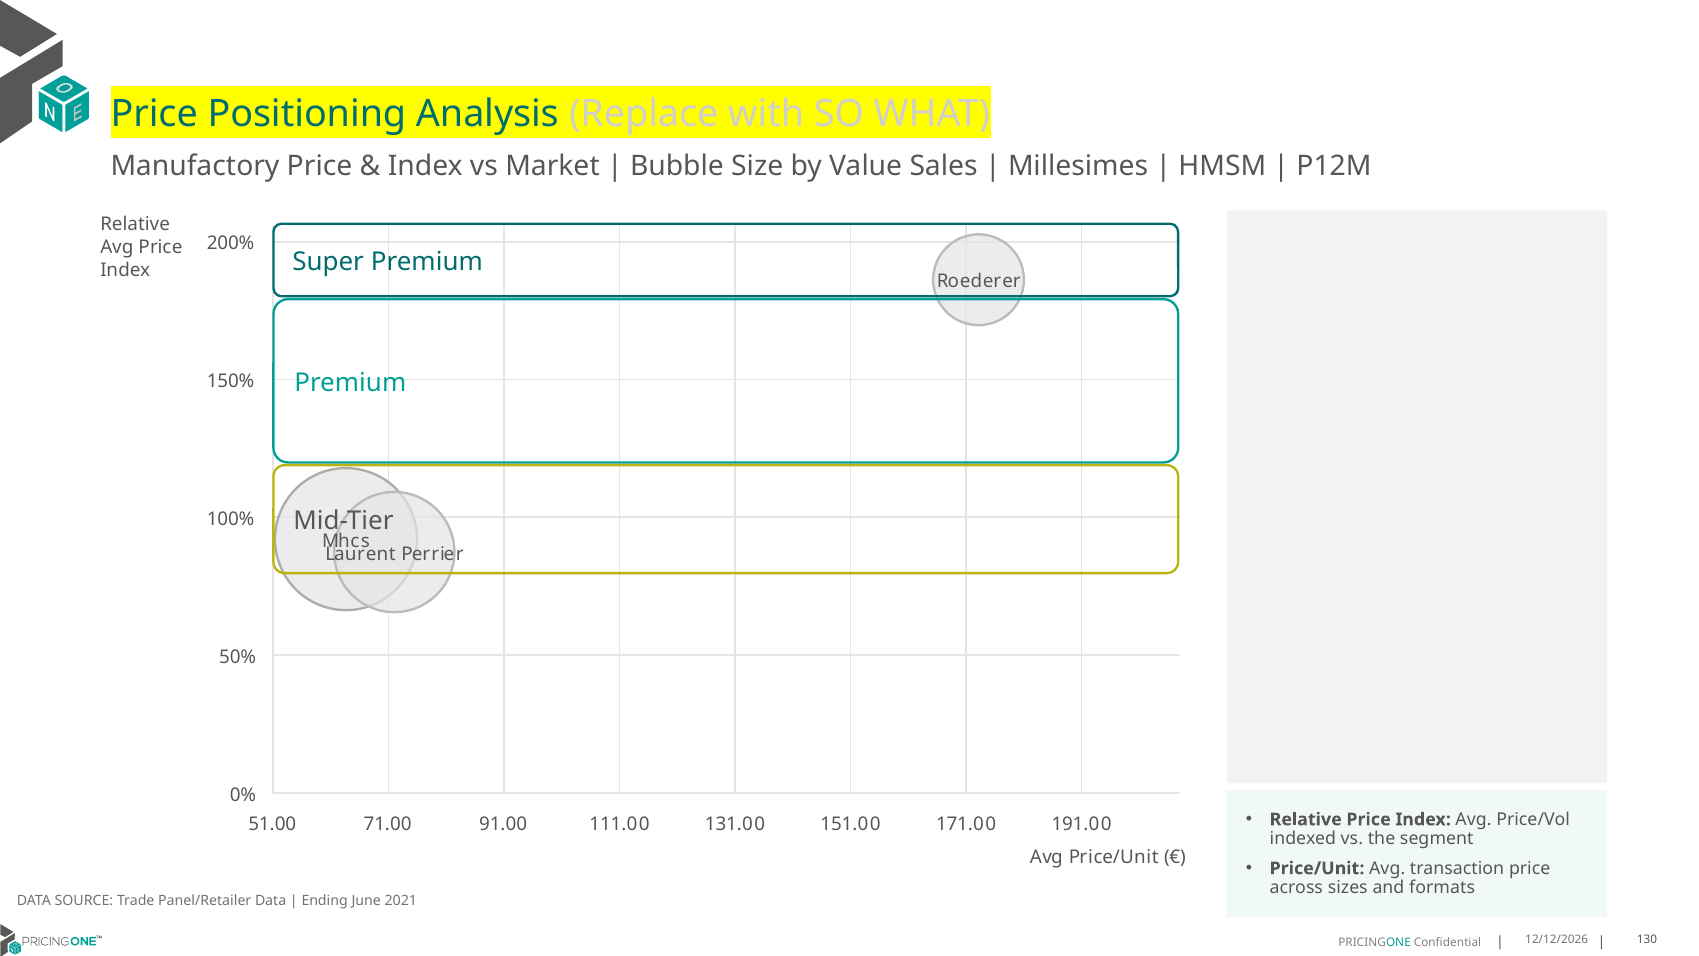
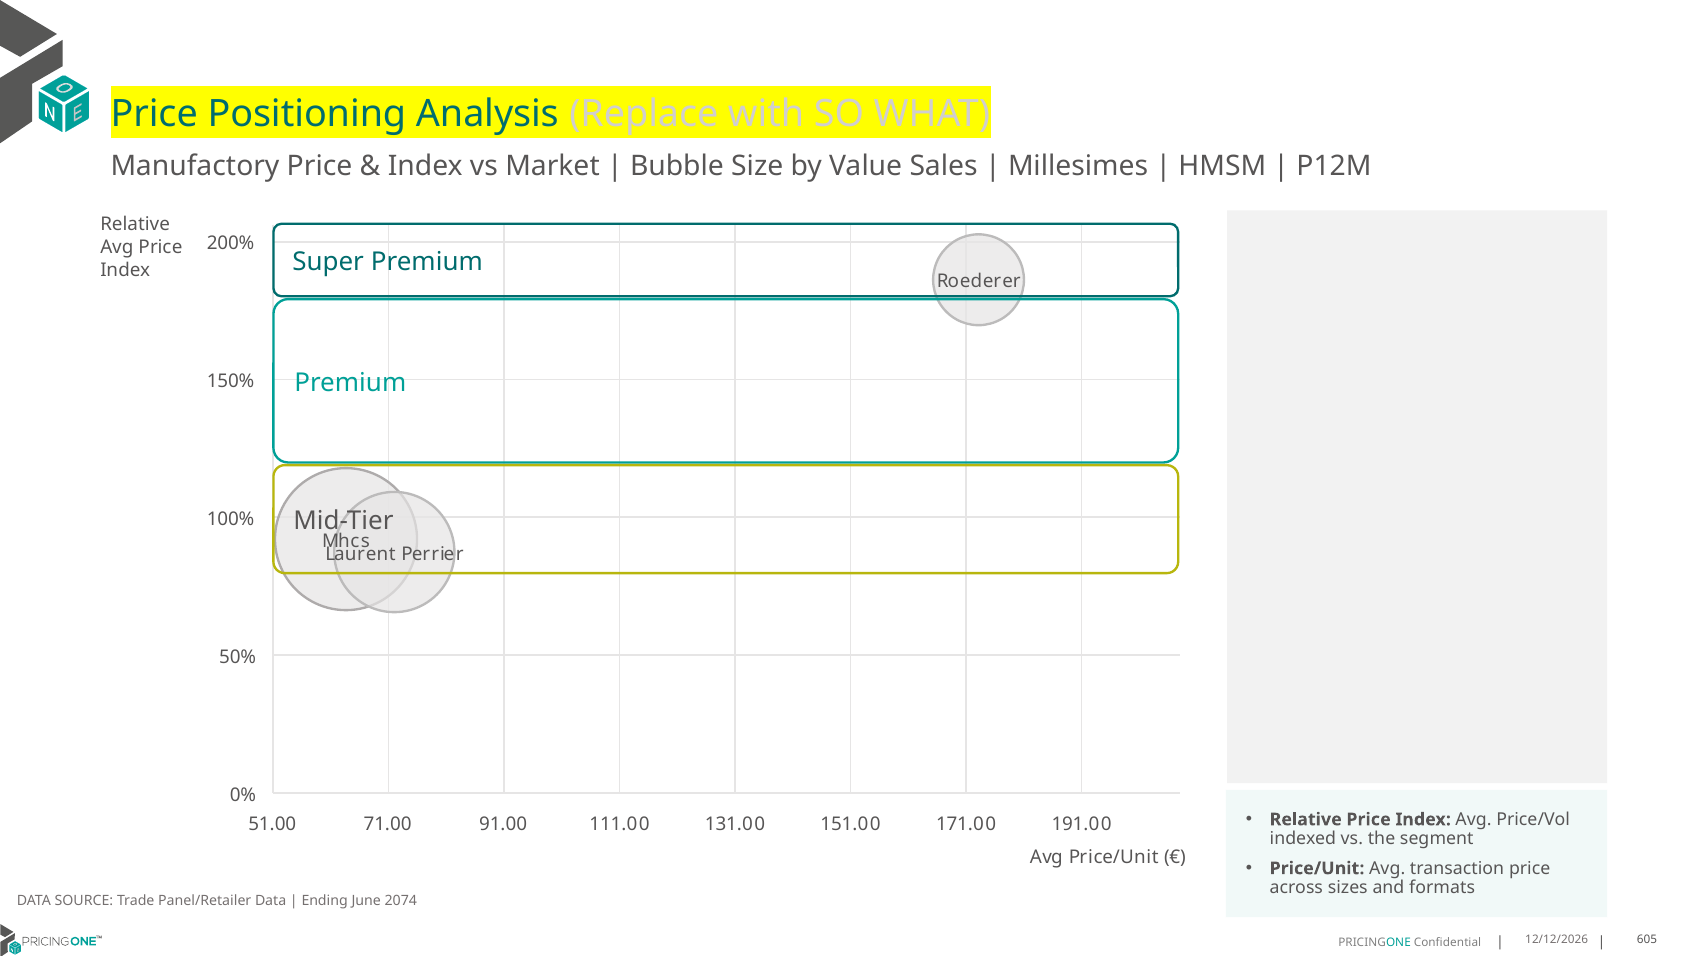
2021: 2021 -> 2074 (401, 900)
130: 130 -> 605 (1647, 940)
